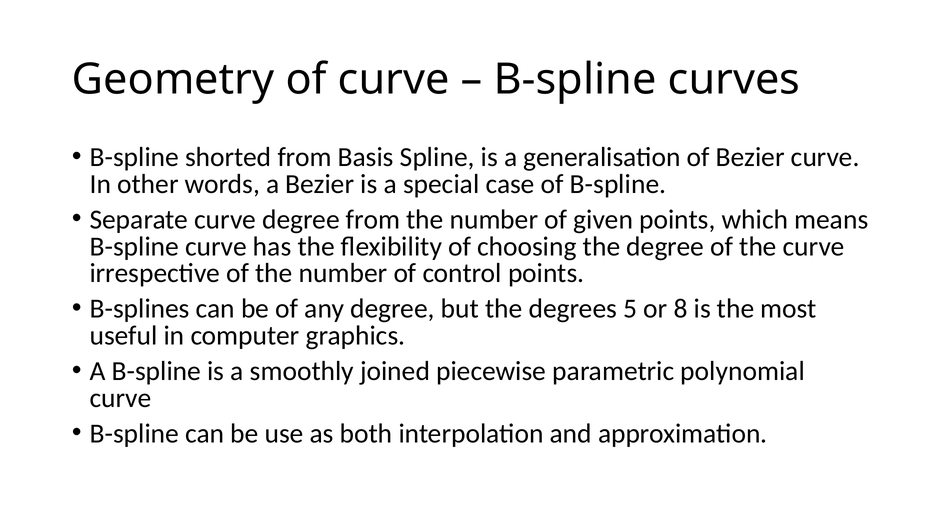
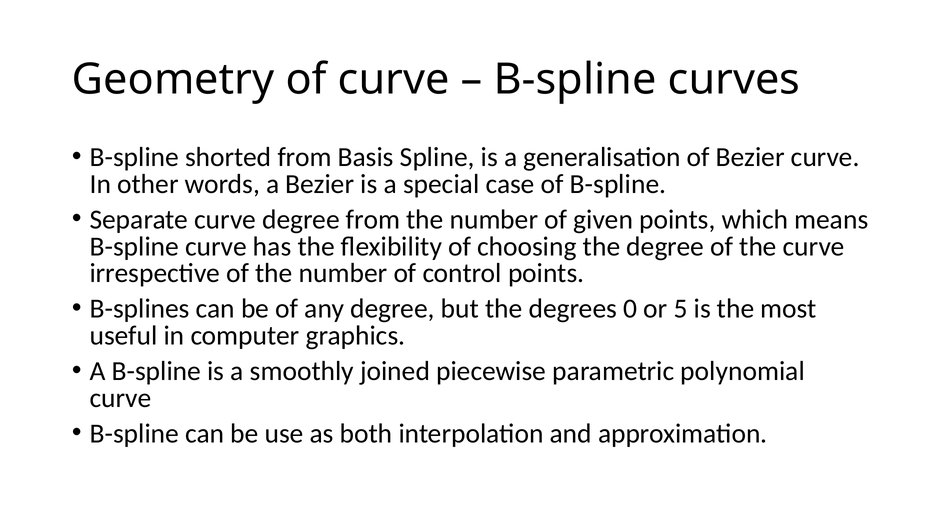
5: 5 -> 0 (630, 309)
8: 8 -> 5 (681, 309)
